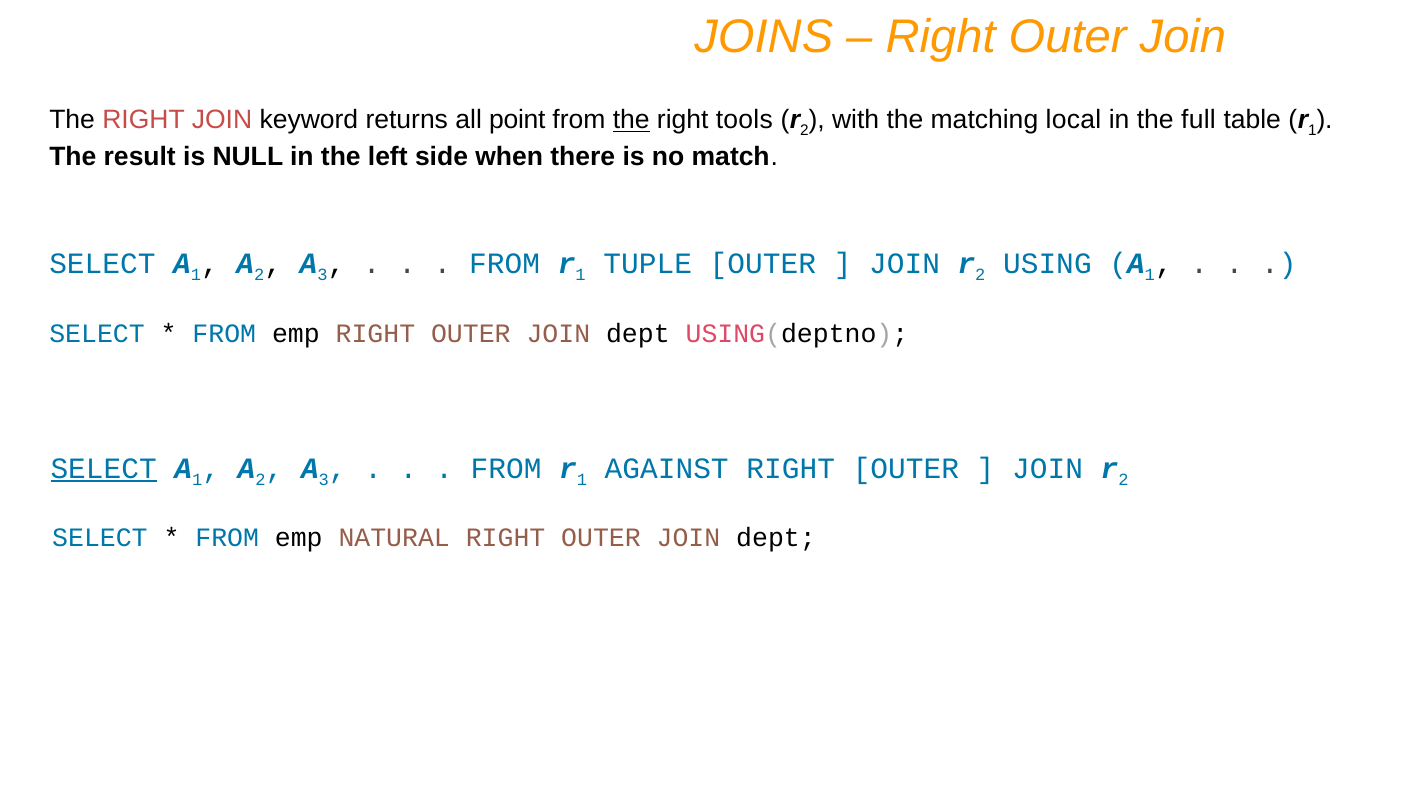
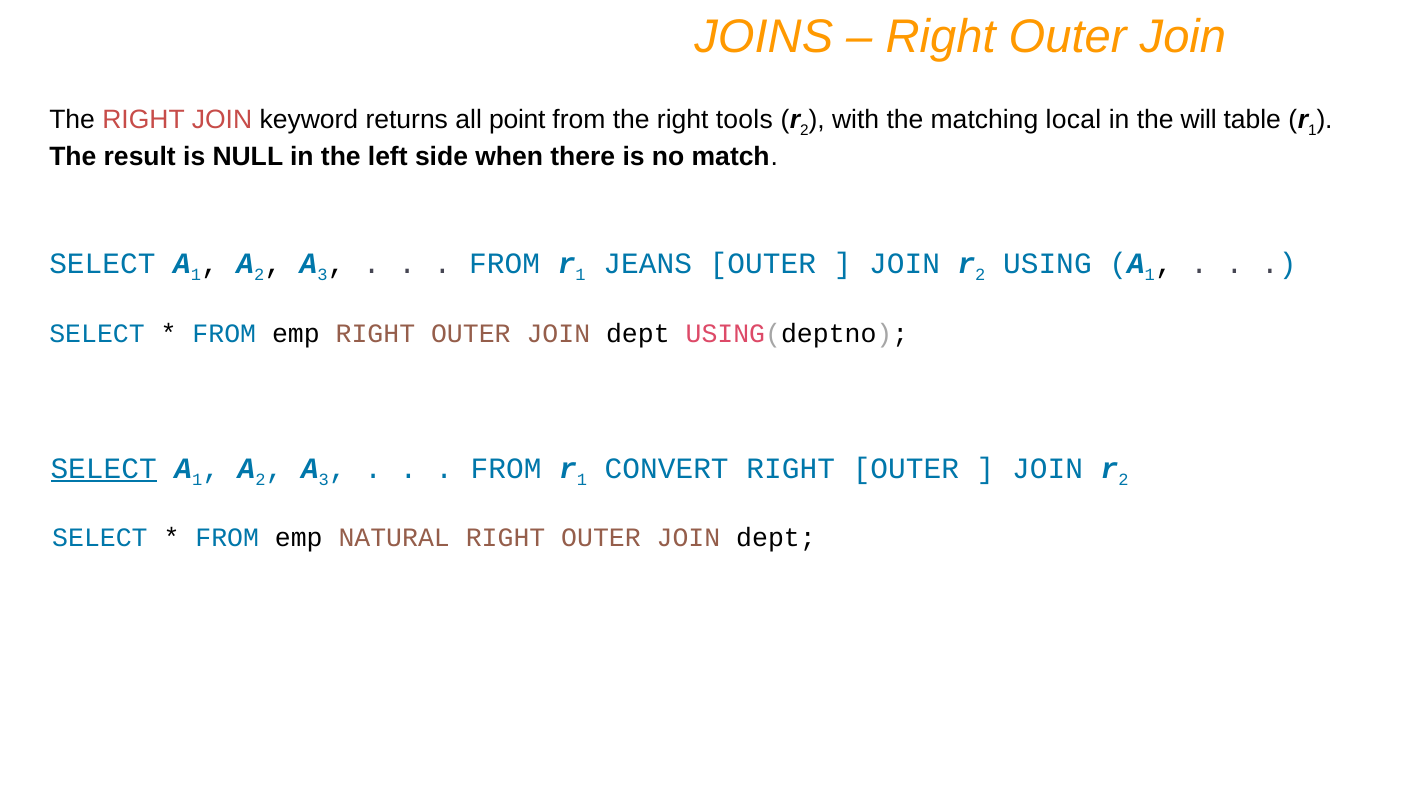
the underline: present -> none (631, 120)
full: full -> will (1199, 120)
TUPLE: TUPLE -> JEANS (648, 264)
AGAINST: AGAINST -> CONVERT (667, 468)
